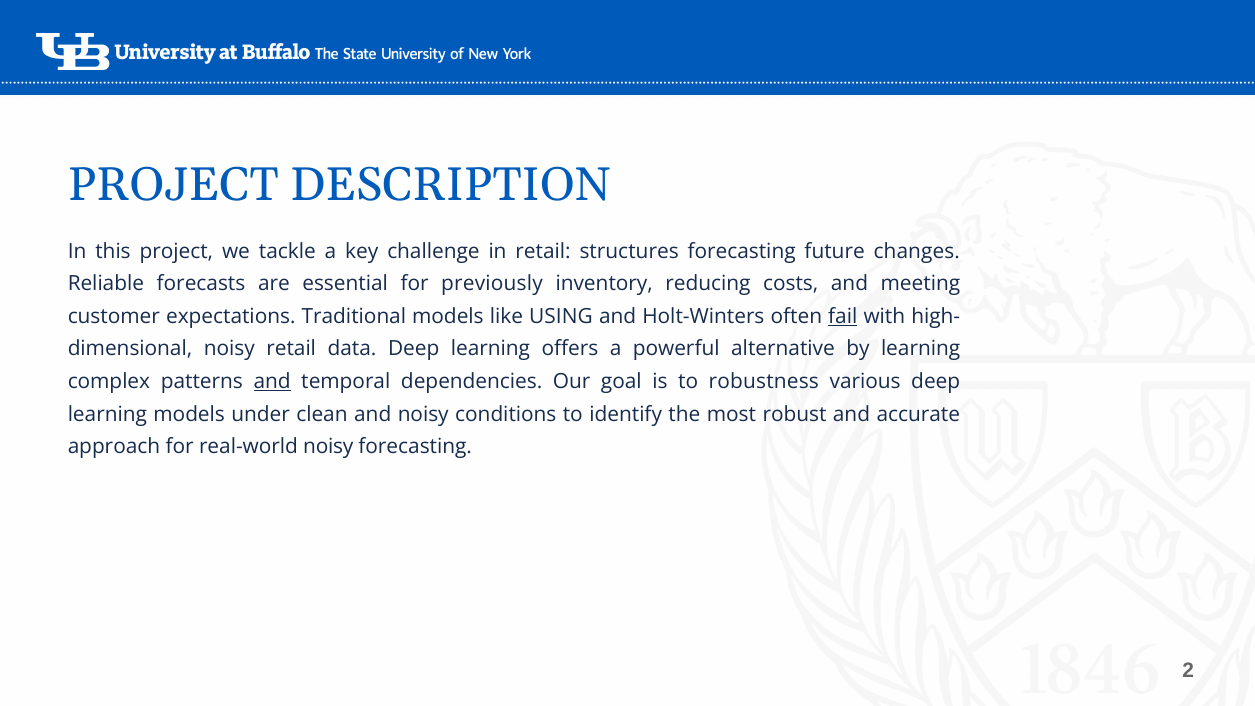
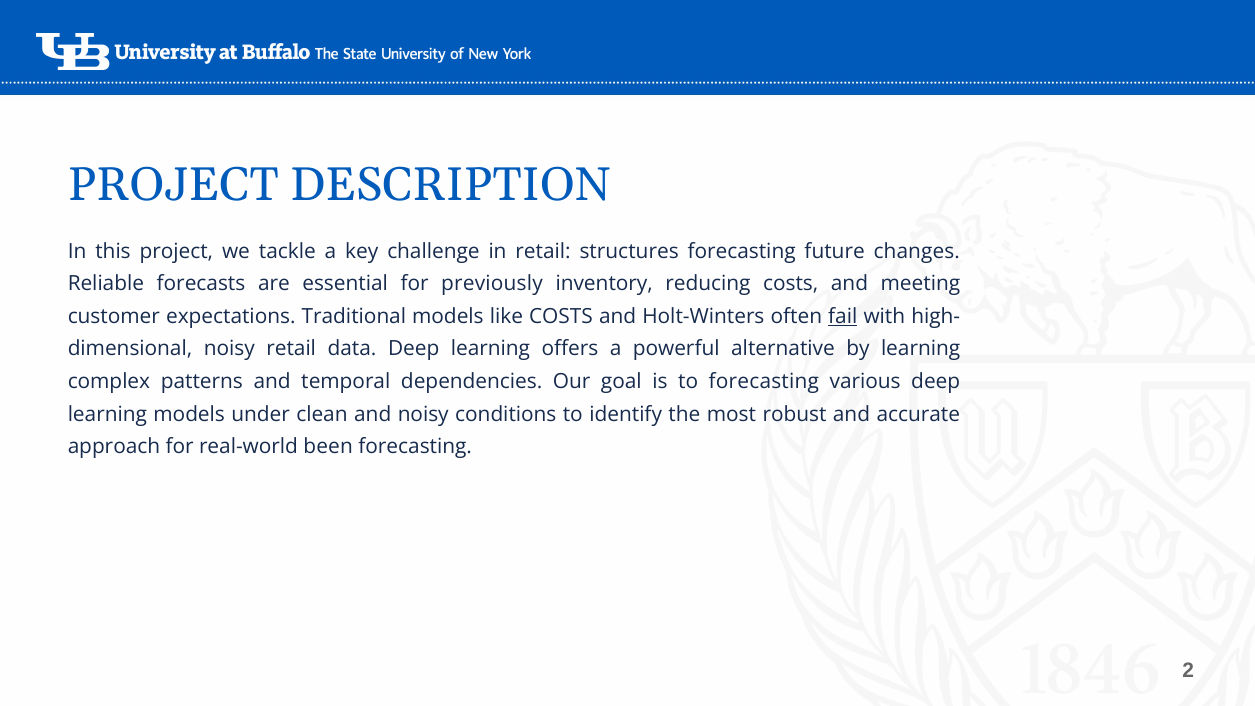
like USING: USING -> COSTS (561, 316)
and underline: present -> none (272, 382)
to robustness: robustness -> forecasting (764, 382)
real-world noisy: noisy -> been (328, 447)
